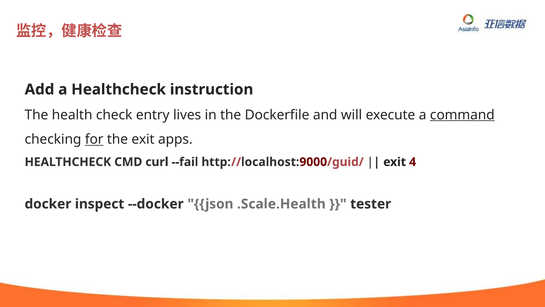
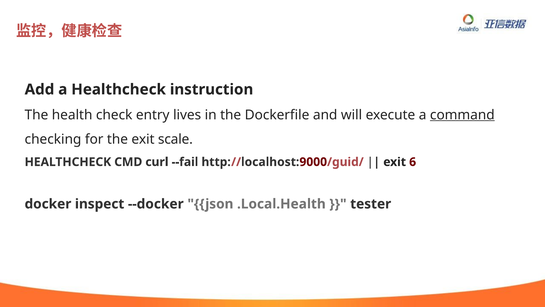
for underline: present -> none (94, 139)
apps: apps -> scale (175, 139)
4: 4 -> 6 (413, 162)
.Scale.Health: .Scale.Health -> .Local.Health (281, 204)
